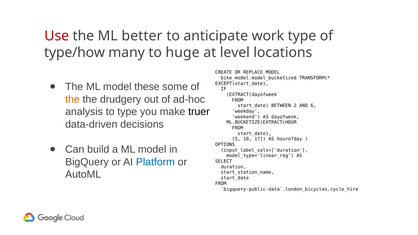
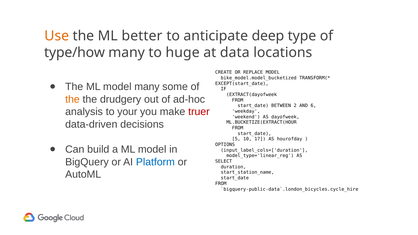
Use colour: red -> orange (57, 36)
work: work -> deep (268, 36)
level: level -> data (235, 53)
model these: these -> many (147, 87)
to type: type -> your (127, 112)
truer colour: black -> red (199, 112)
